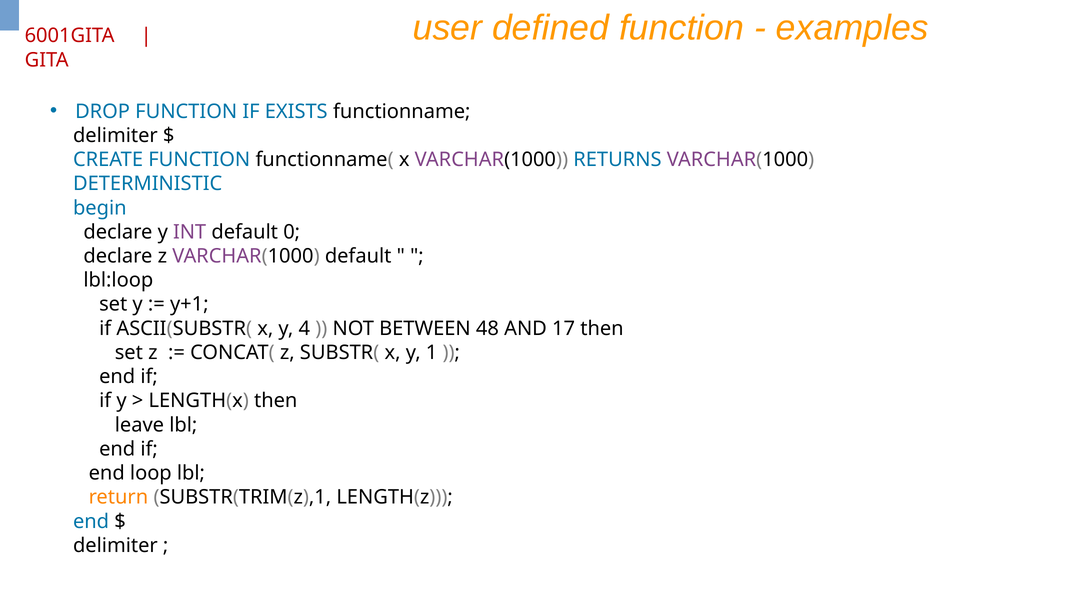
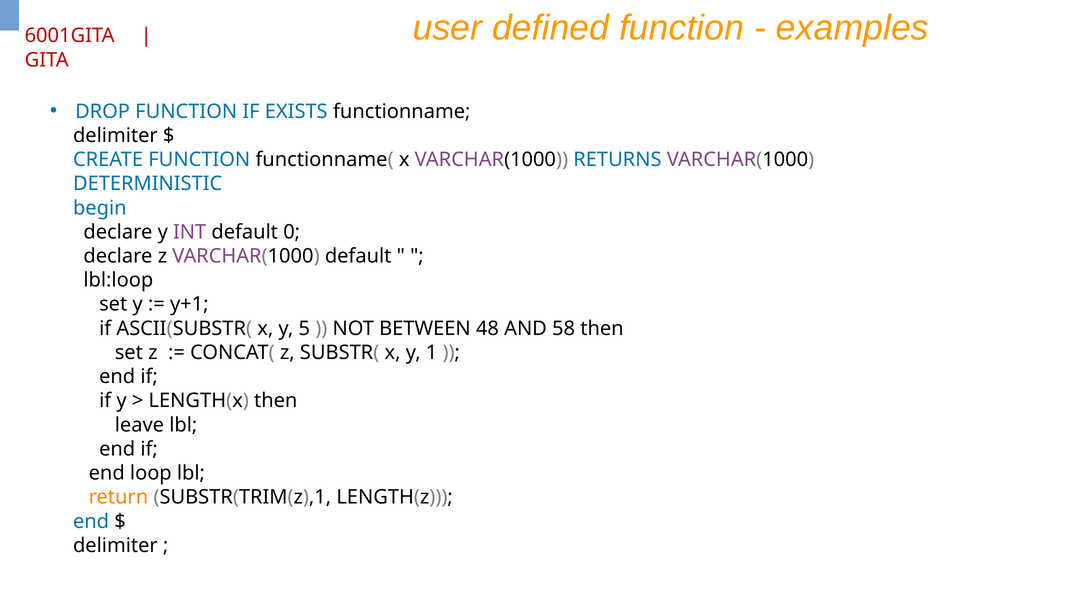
4: 4 -> 5 (304, 328)
17: 17 -> 58 (564, 328)
